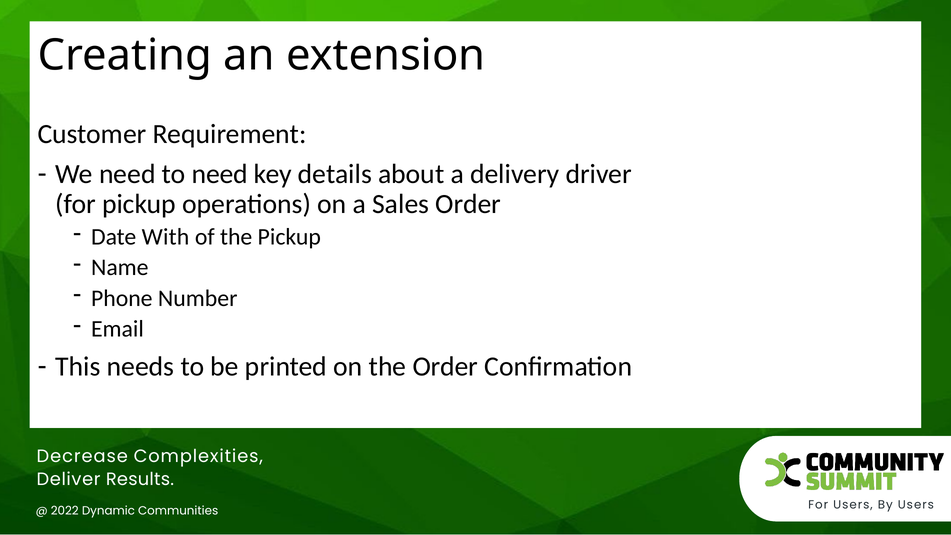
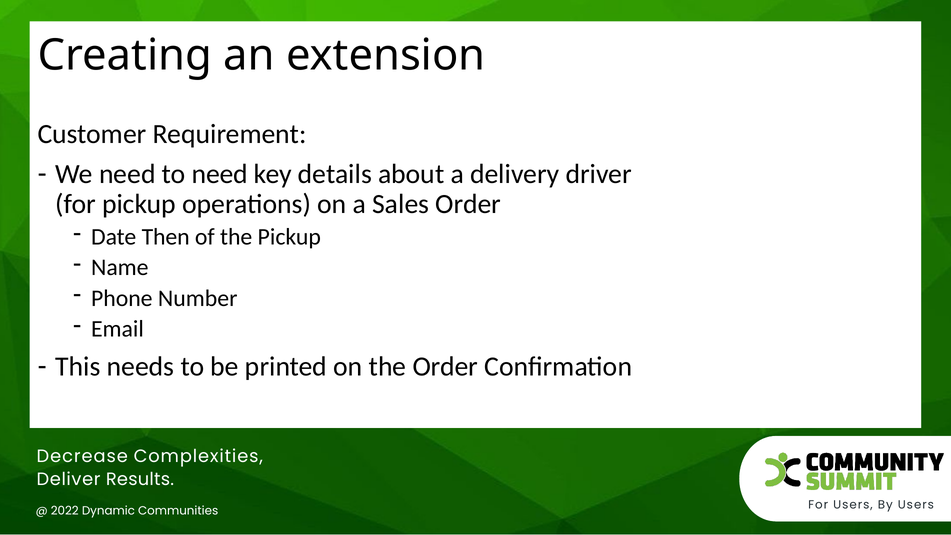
With: With -> Then (166, 237)
